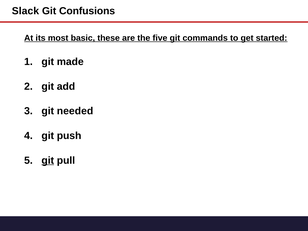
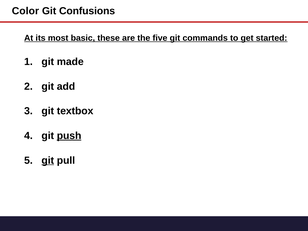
Slack: Slack -> Color (25, 11)
needed: needed -> textbox (75, 111)
push underline: none -> present (69, 136)
